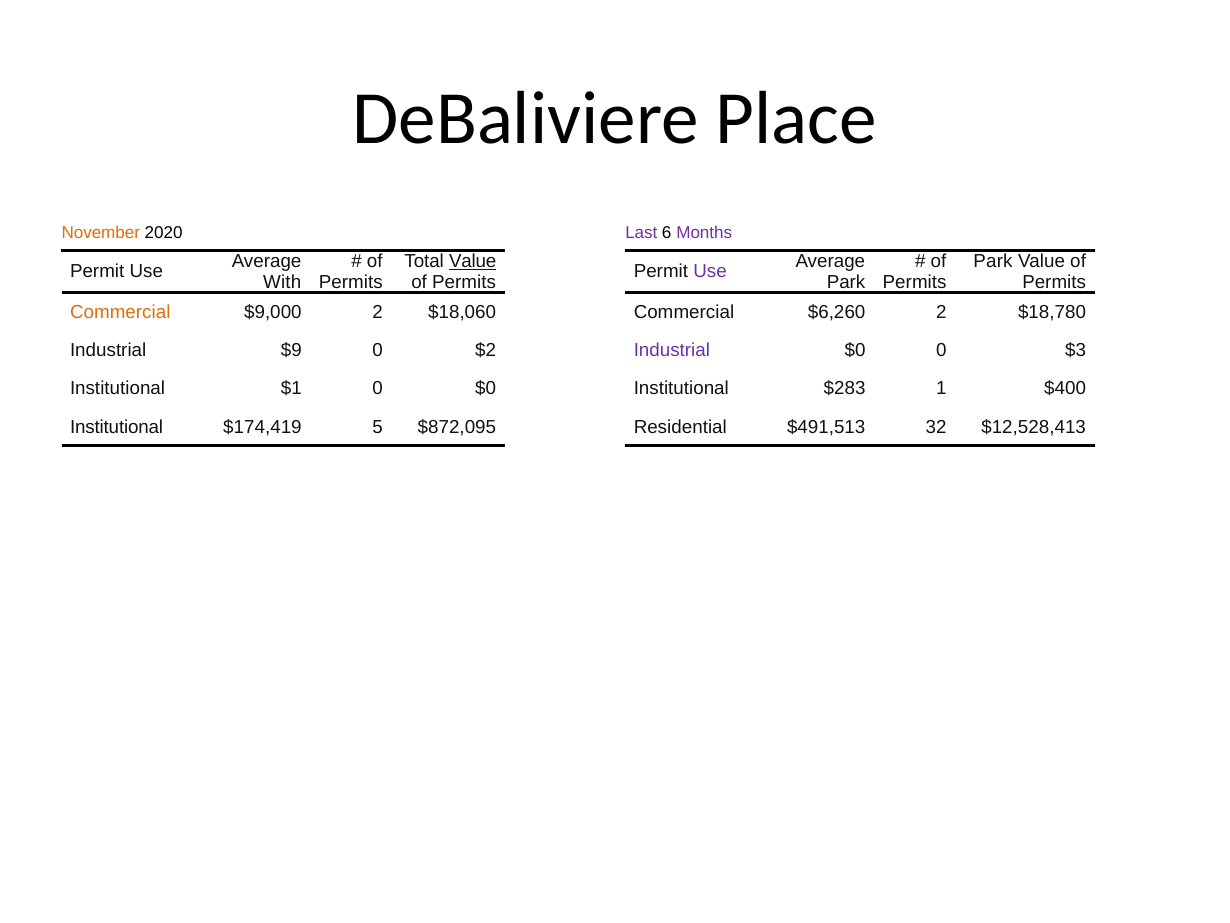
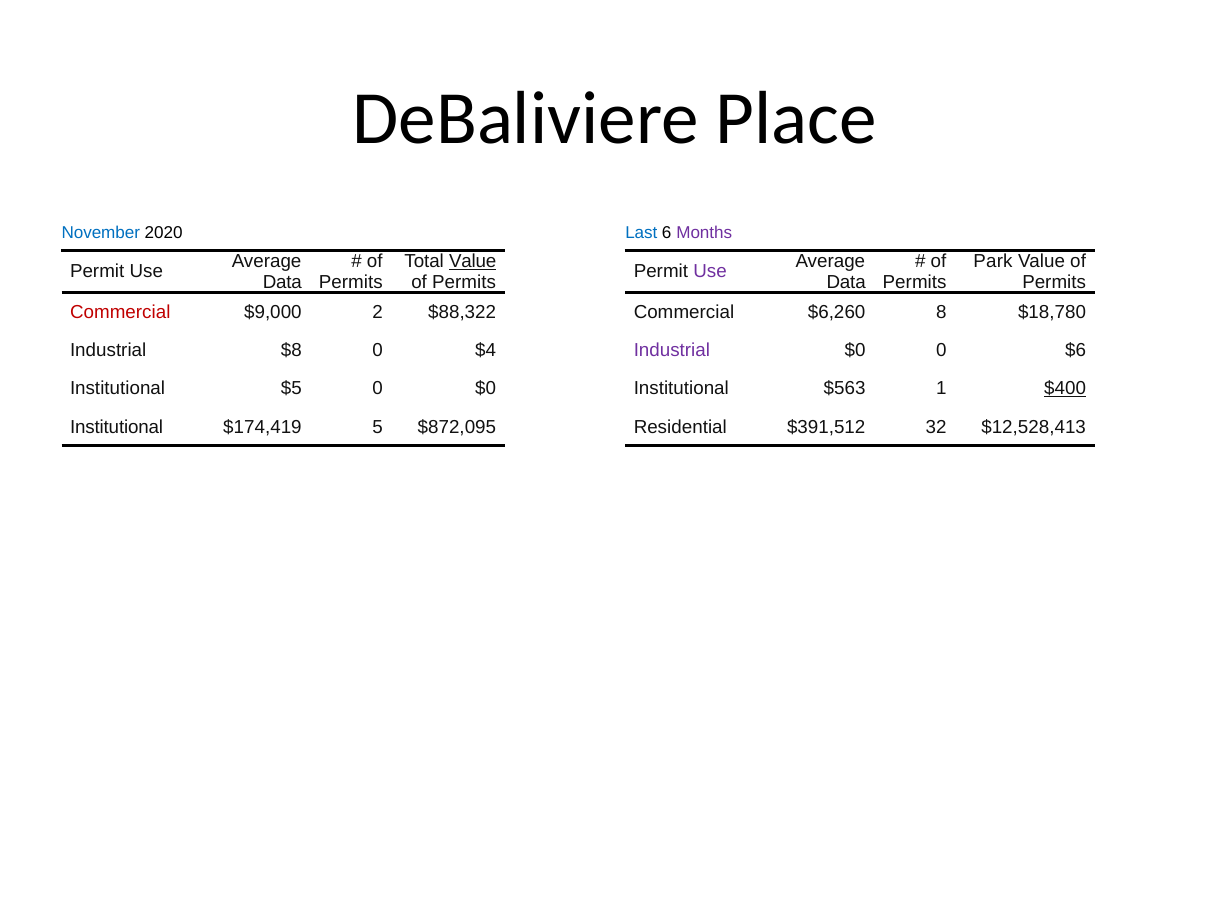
November colour: orange -> blue (101, 233)
Last colour: purple -> blue (641, 233)
With: With -> Data (282, 282)
Park: Park -> Data (846, 282)
Commercial colour: orange -> red (120, 312)
$18,060: $18,060 -> $88,322 (462, 312)
$6,260 2: 2 -> 8 (941, 312)
$9: $9 -> $8 (291, 350)
$2: $2 -> $4 (486, 350)
$3: $3 -> $6 (1076, 350)
$1: $1 -> $5 (291, 388)
$283: $283 -> $563 (845, 388)
$400 underline: none -> present (1065, 388)
$491,513: $491,513 -> $391,512 (826, 427)
